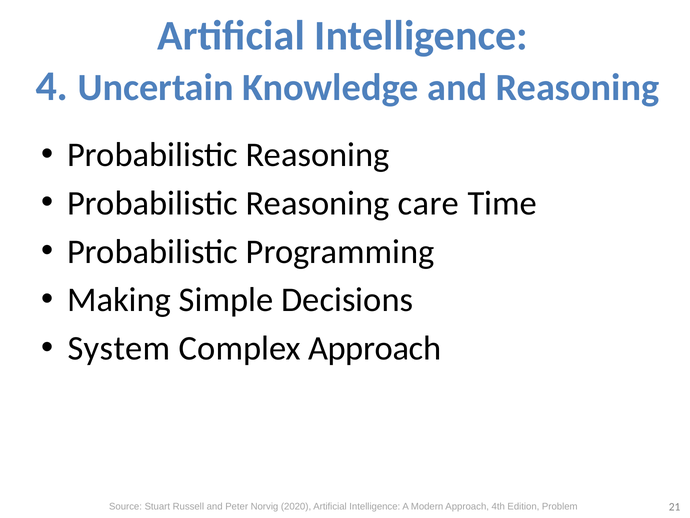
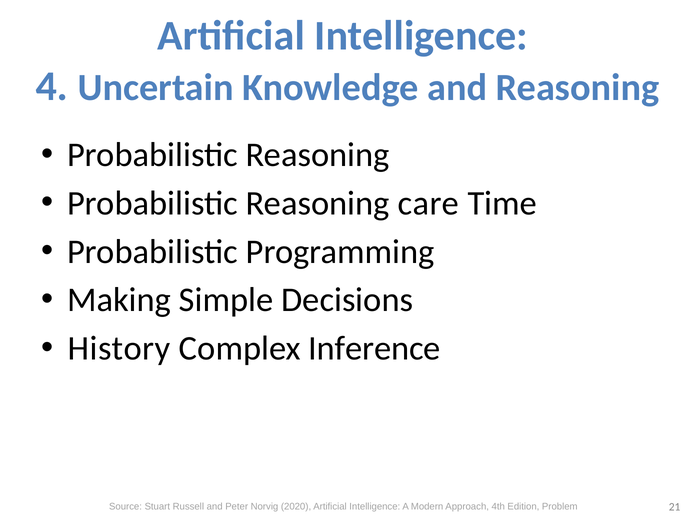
System: System -> History (119, 348)
Complex Approach: Approach -> Inference (375, 348)
